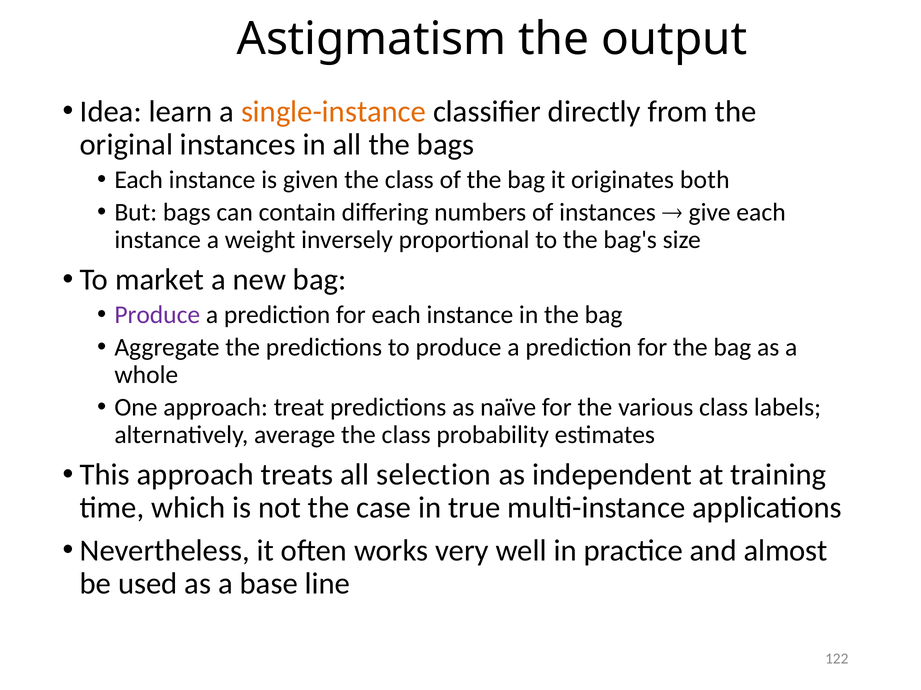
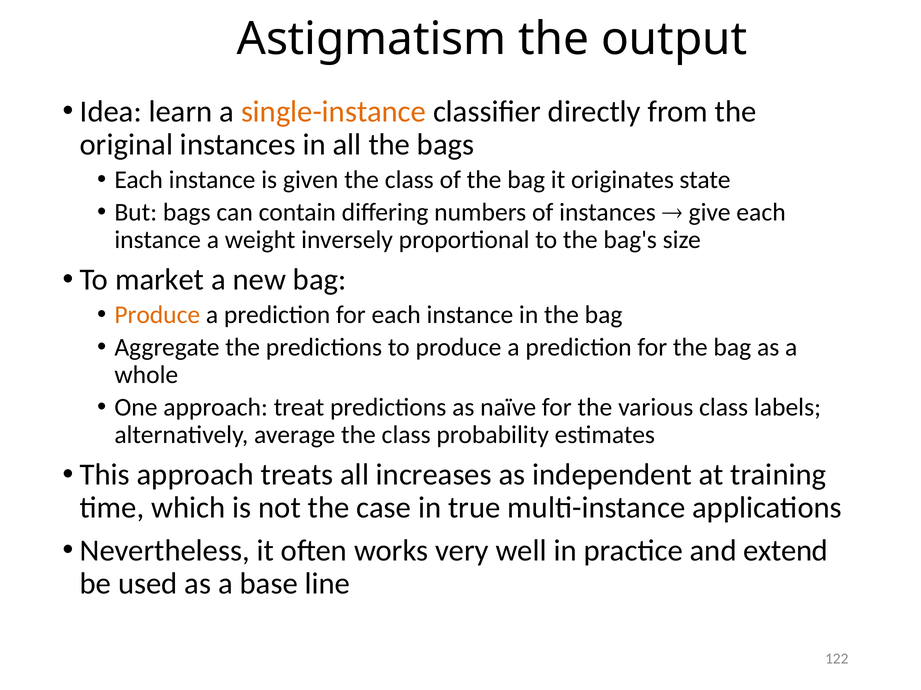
both: both -> state (705, 180)
Produce colour: purple -> orange (157, 315)
selection: selection -> increases (434, 475)
almost: almost -> extend (786, 551)
